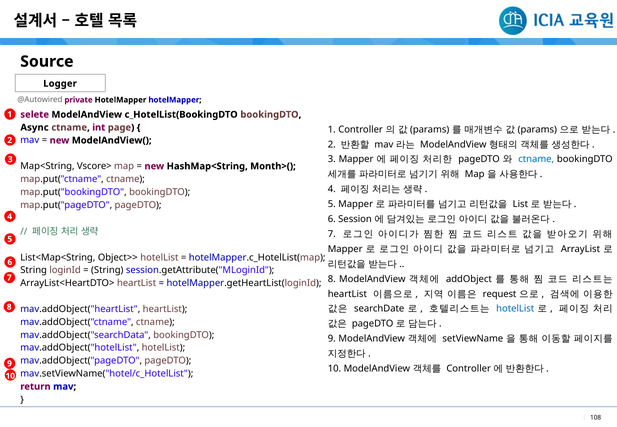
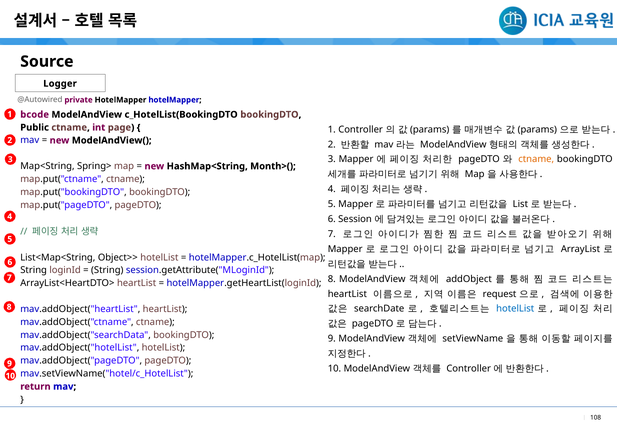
selete: selete -> bcode (35, 115)
Async: Async -> Public (35, 128)
ctname colour: blue -> orange (536, 159)
Vscore>: Vscore> -> Spring> (94, 166)
